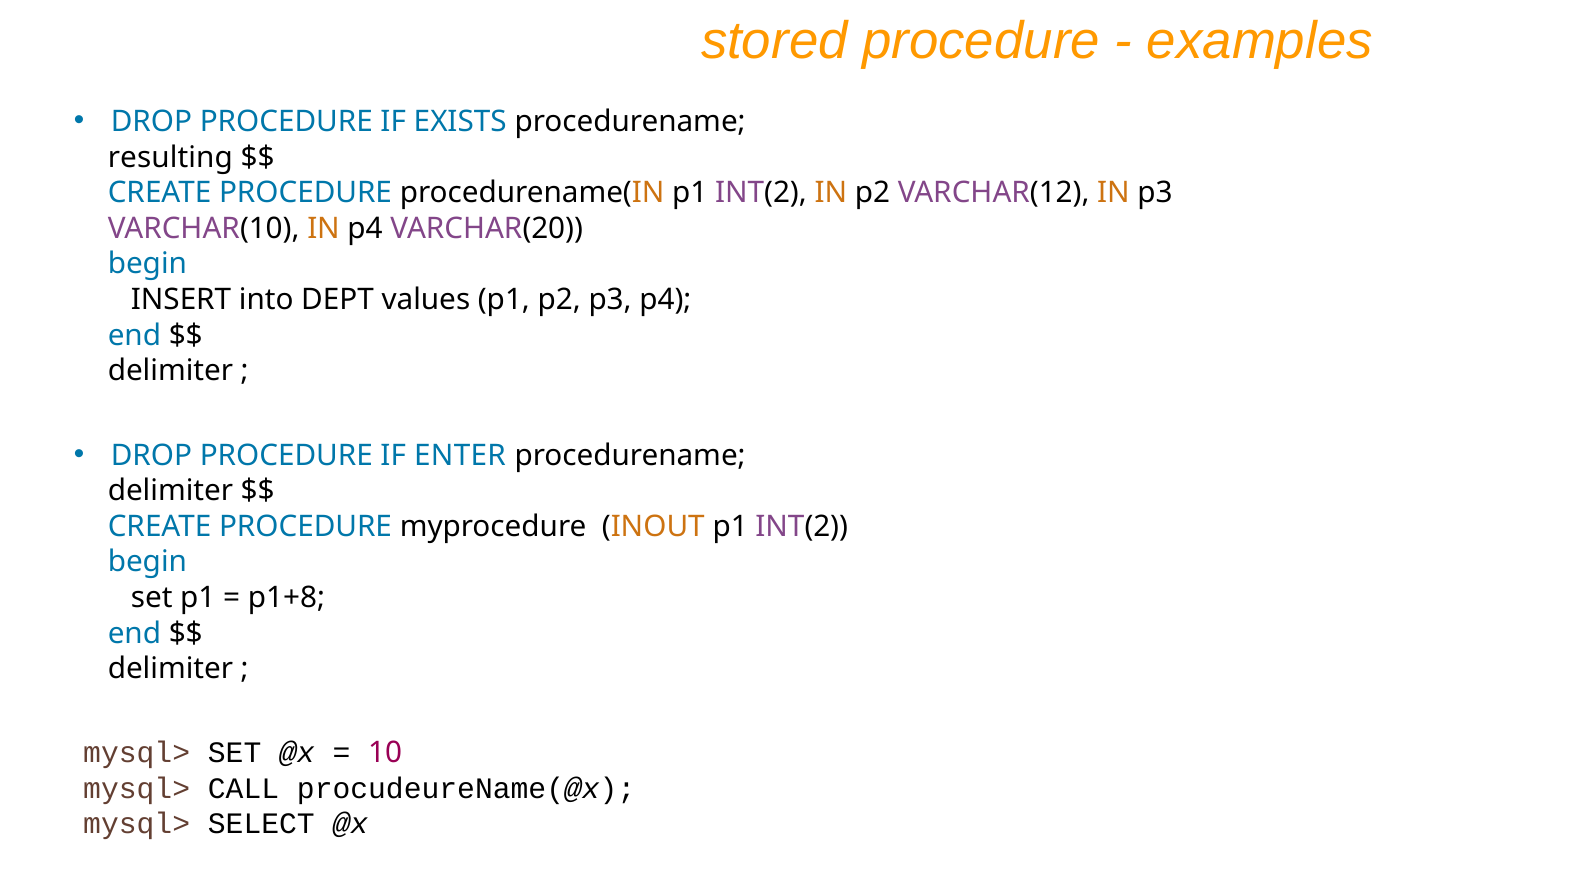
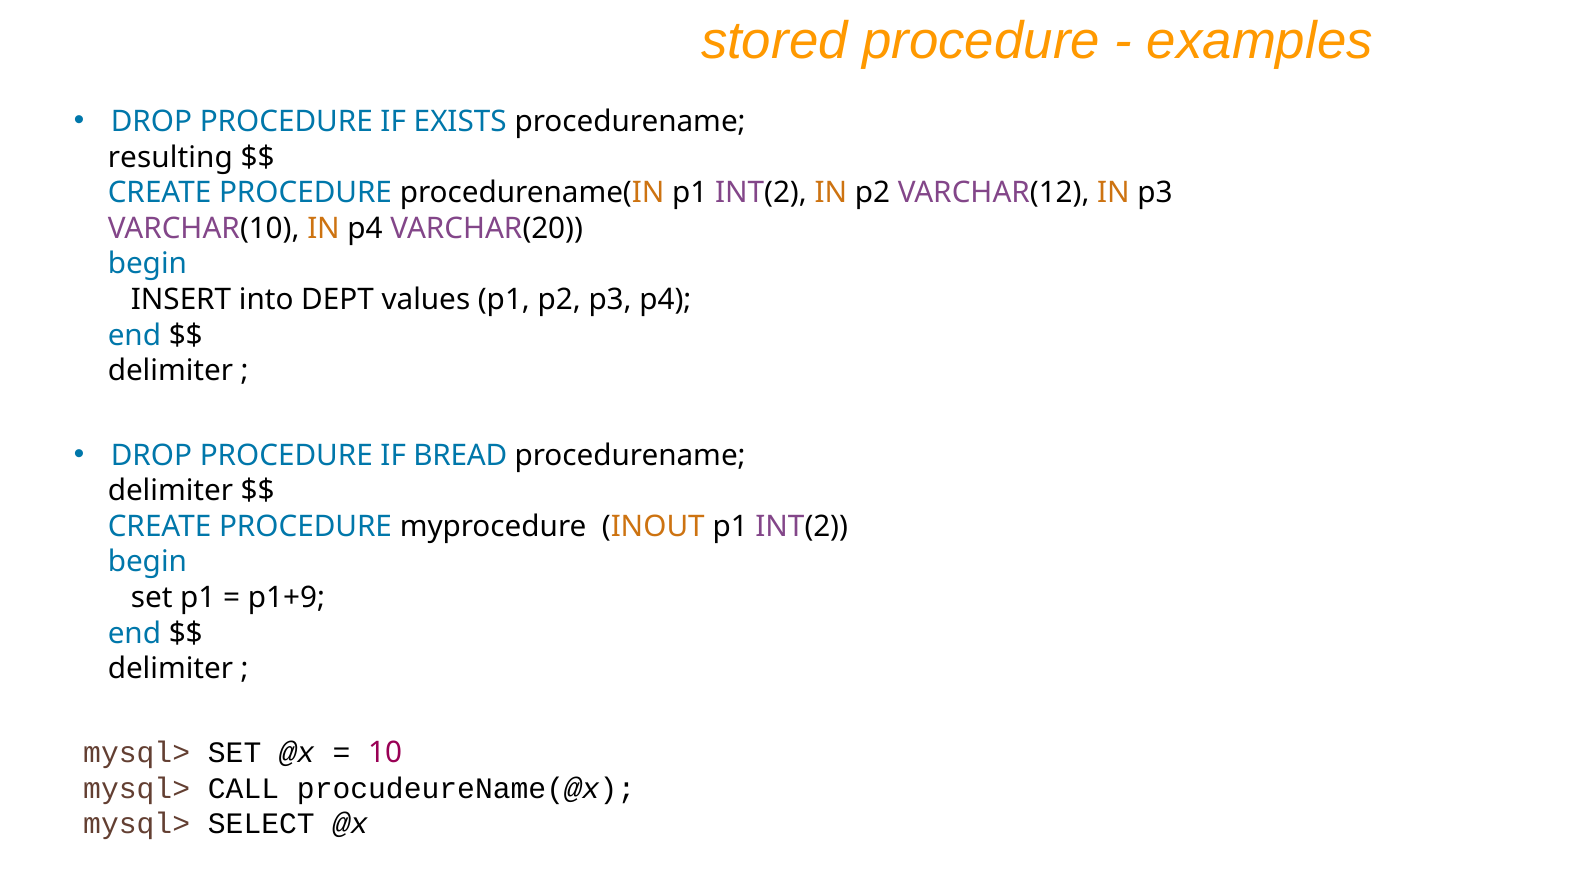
ENTER: ENTER -> BREAD (460, 456)
p1+8: p1+8 -> p1+9 (286, 598)
